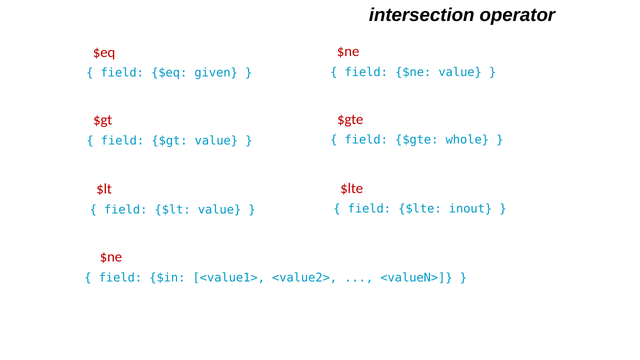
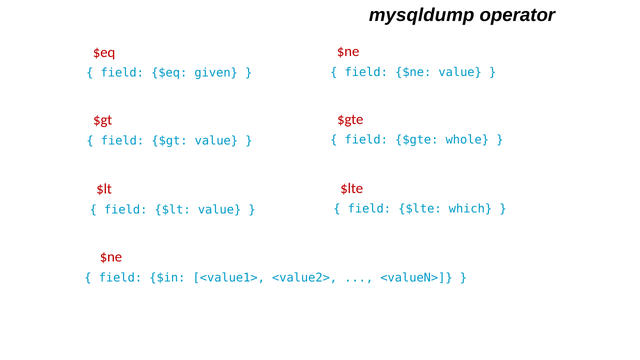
intersection: intersection -> mysqldump (422, 15)
inout: inout -> which (470, 209)
